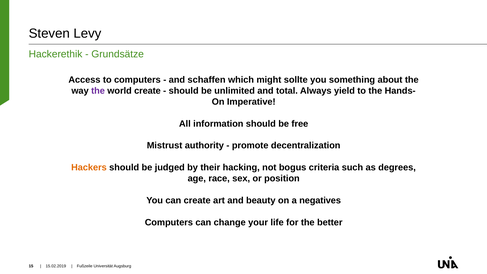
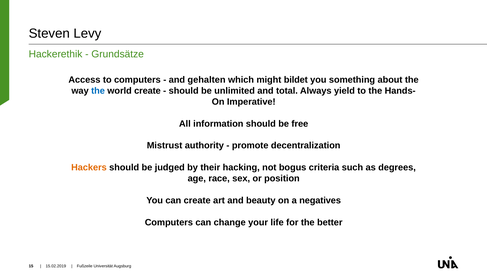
schaffen: schaffen -> gehalten (207, 80)
sollte: sollte -> bildet (296, 80)
the colour: purple -> blue (98, 91)
